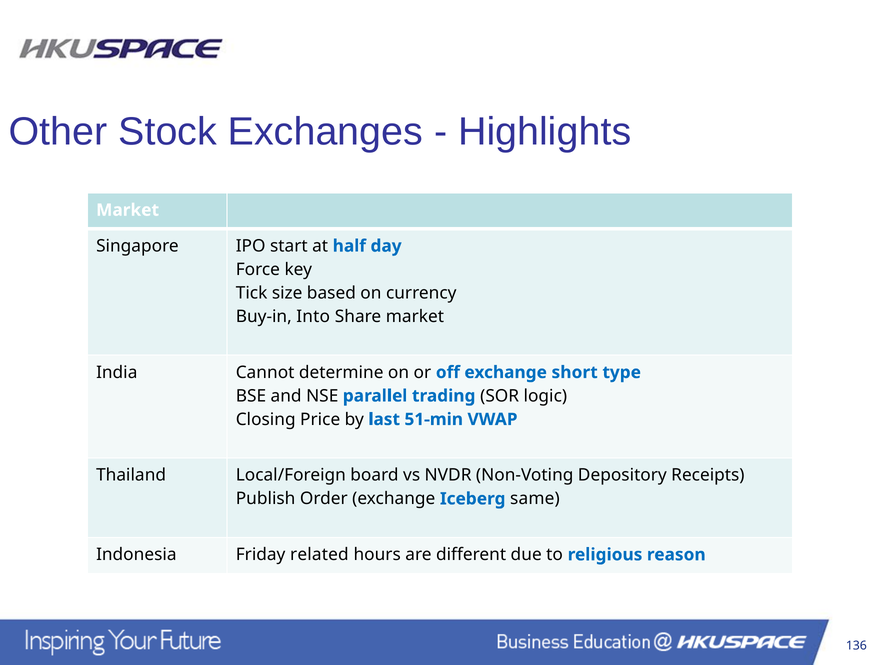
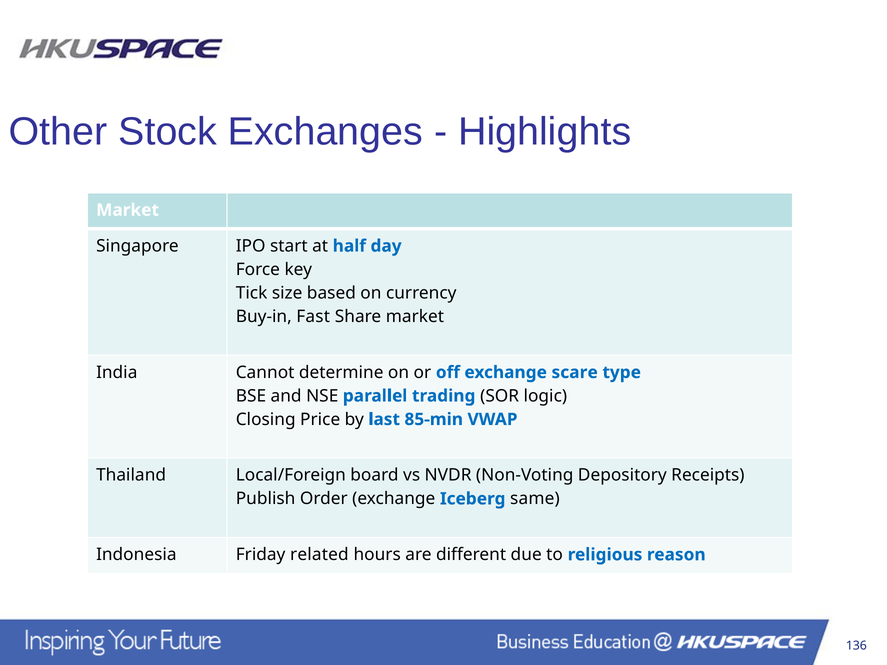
Into: Into -> Fast (313, 317)
short: short -> scare (575, 373)
51-min: 51-min -> 85-min (434, 420)
